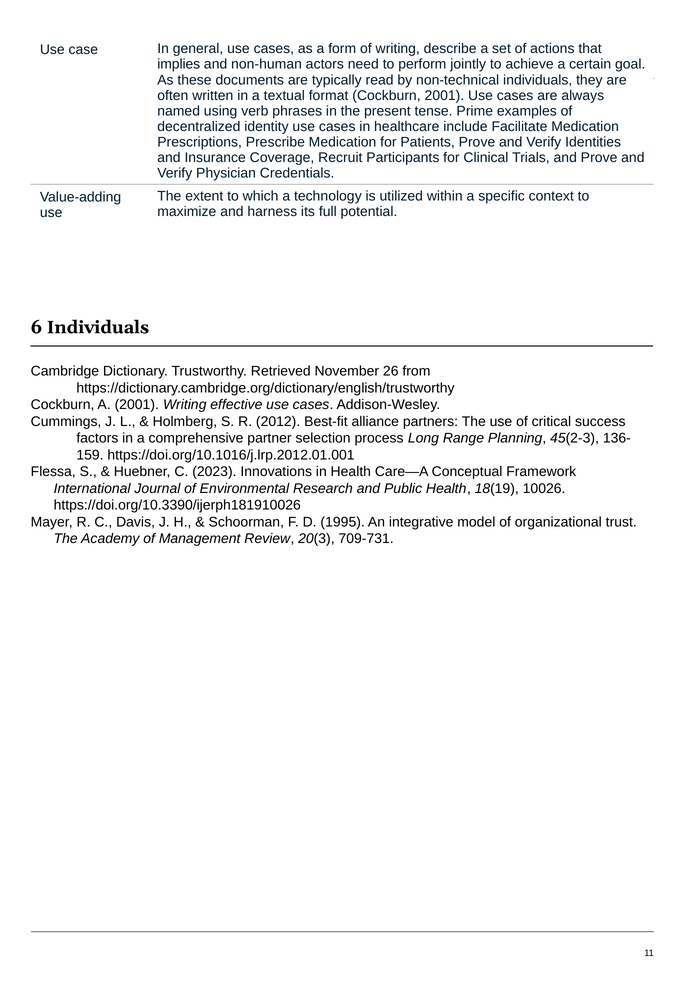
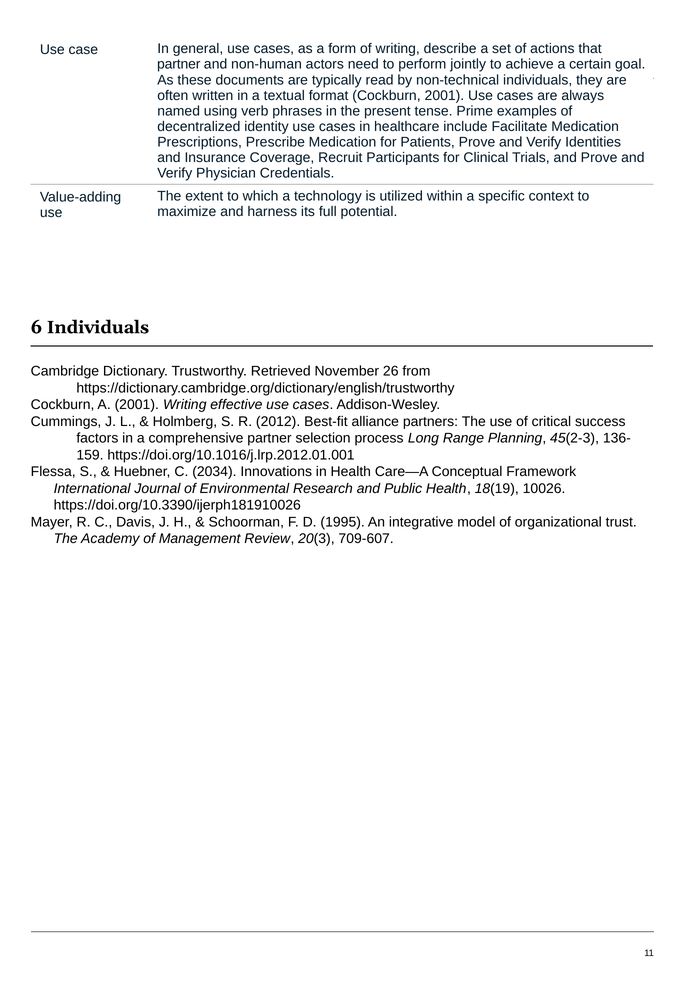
implies: implies -> partner (179, 64)
2023: 2023 -> 2034 (214, 472)
709-731: 709-731 -> 709-607 (366, 539)
